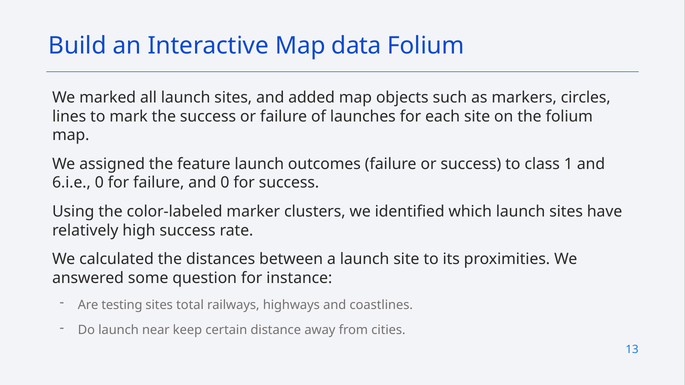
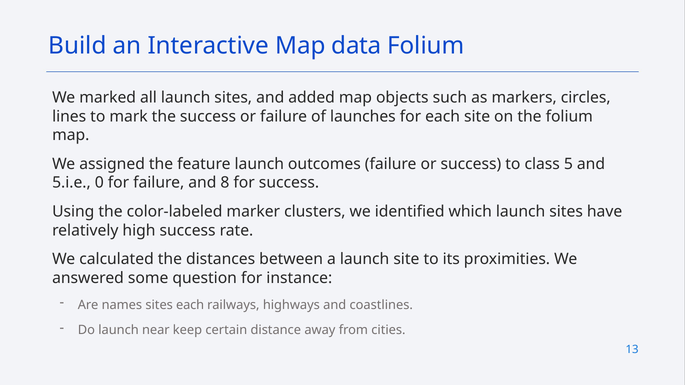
1: 1 -> 5 (568, 164)
6.i.e: 6.i.e -> 5.i.e (71, 183)
and 0: 0 -> 8 (225, 183)
testing: testing -> names (122, 305)
sites total: total -> each (190, 305)
